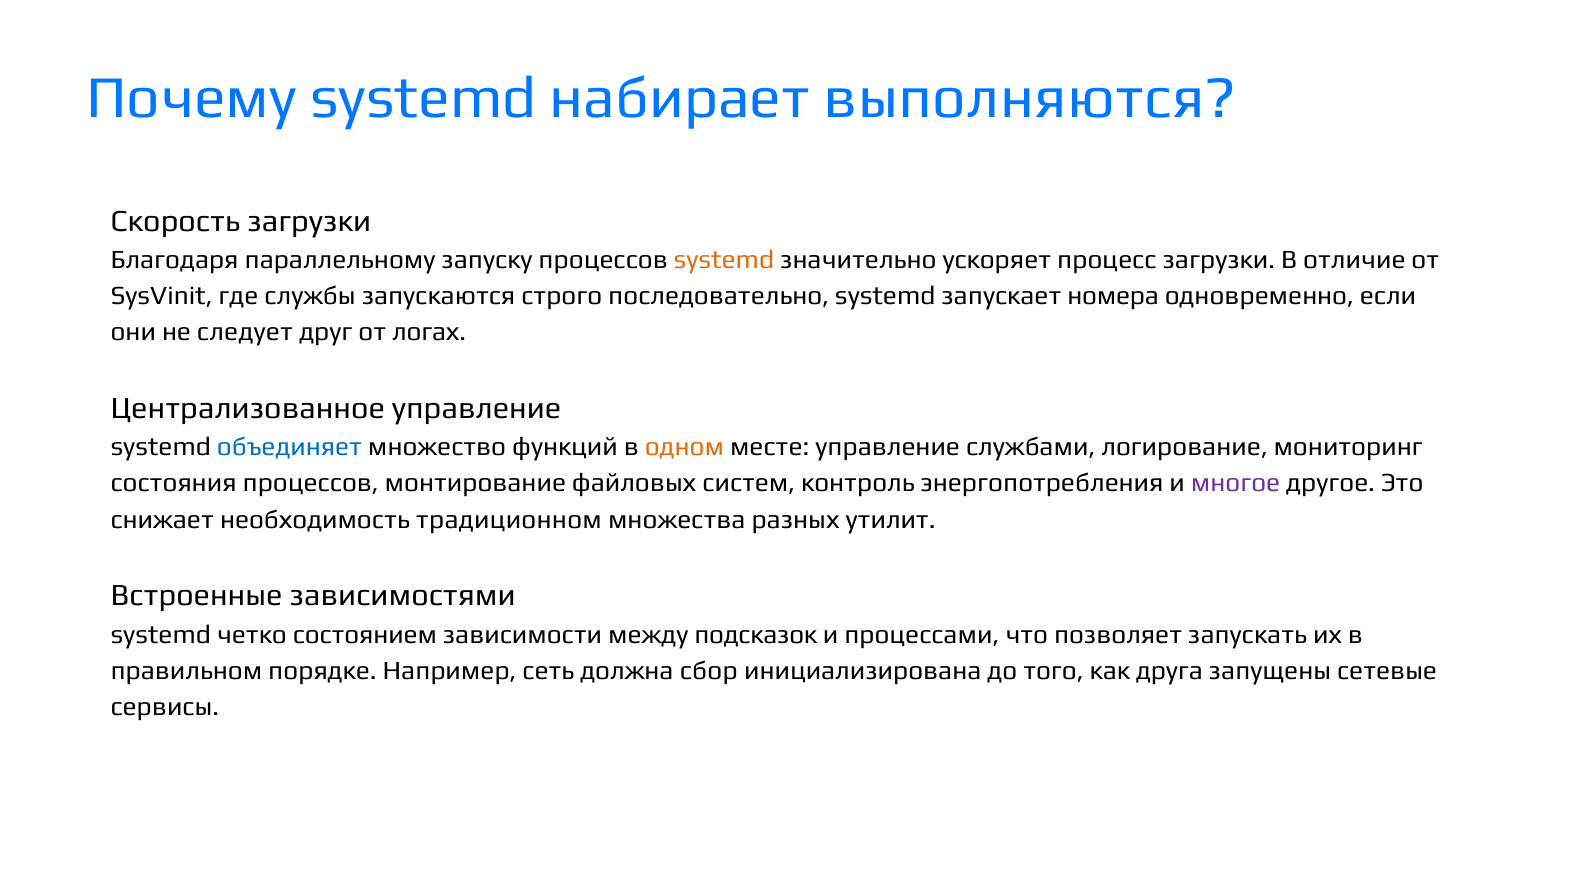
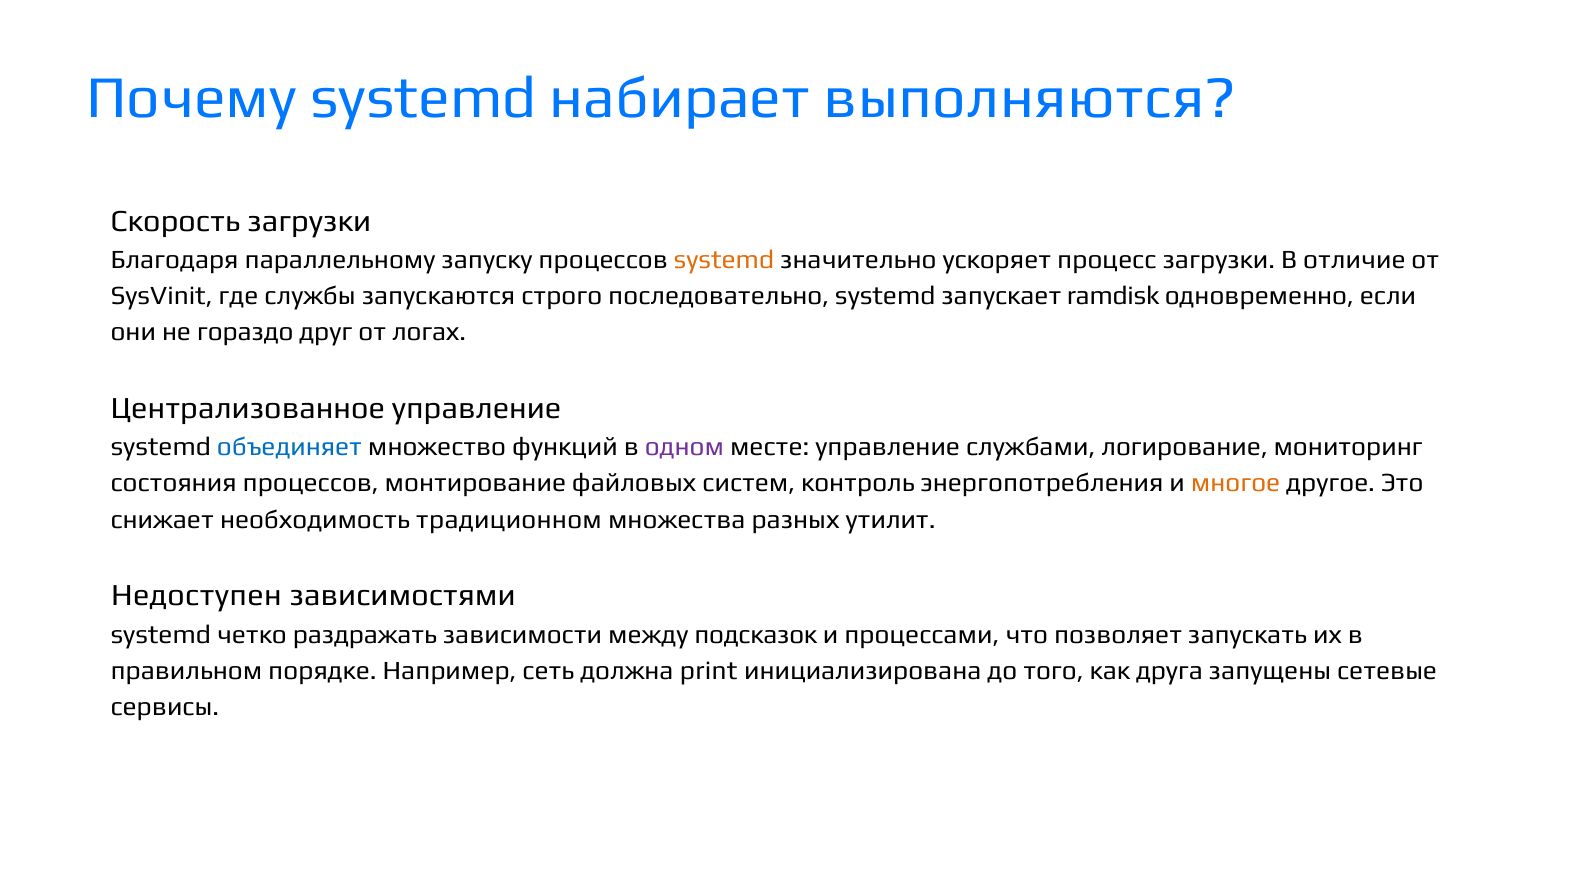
номера: номера -> ramdisk (1113, 296)
следует: следует -> гораздо (245, 332)
одном colour: orange -> purple (684, 447)
многое colour: purple -> orange (1236, 483)
Встроенные: Встроенные -> Недоступен (196, 595)
состоянием: состоянием -> раздражать (365, 634)
сбор: сбор -> print (709, 670)
